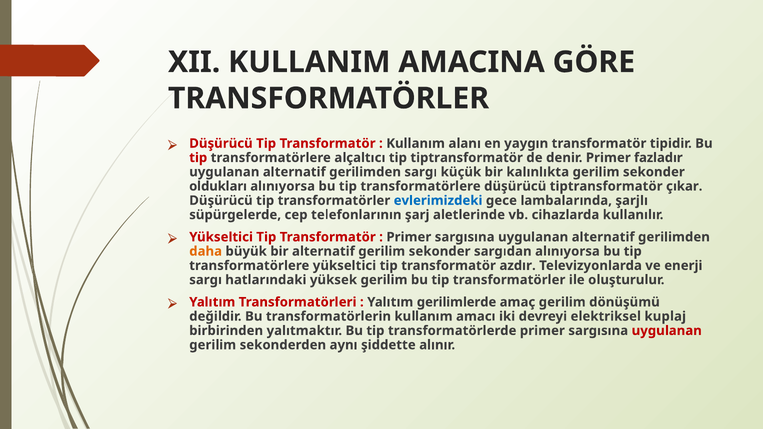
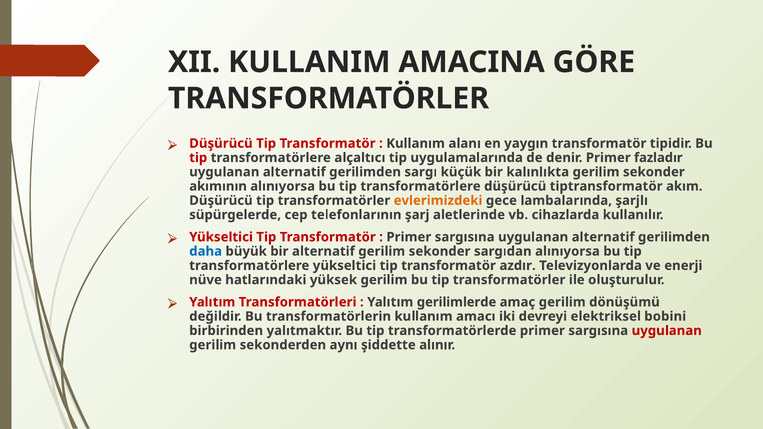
tip tiptransformatör: tiptransformatör -> uygulamalarında (467, 158)
oldukları: oldukları -> akımının (218, 186)
çıkar: çıkar -> akım (684, 186)
evlerimizdeki colour: blue -> orange (438, 201)
daha colour: orange -> blue (206, 251)
sargı: sargı -> nüve (206, 280)
kuplaj: kuplaj -> bobini (665, 316)
